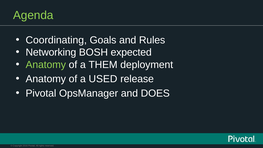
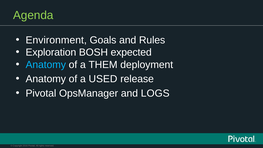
Coordinating: Coordinating -> Environment (56, 40)
Networking: Networking -> Exploration (51, 52)
Anatomy colour: light green -> light blue (46, 65)
DOES: DOES -> LOGS (155, 93)
